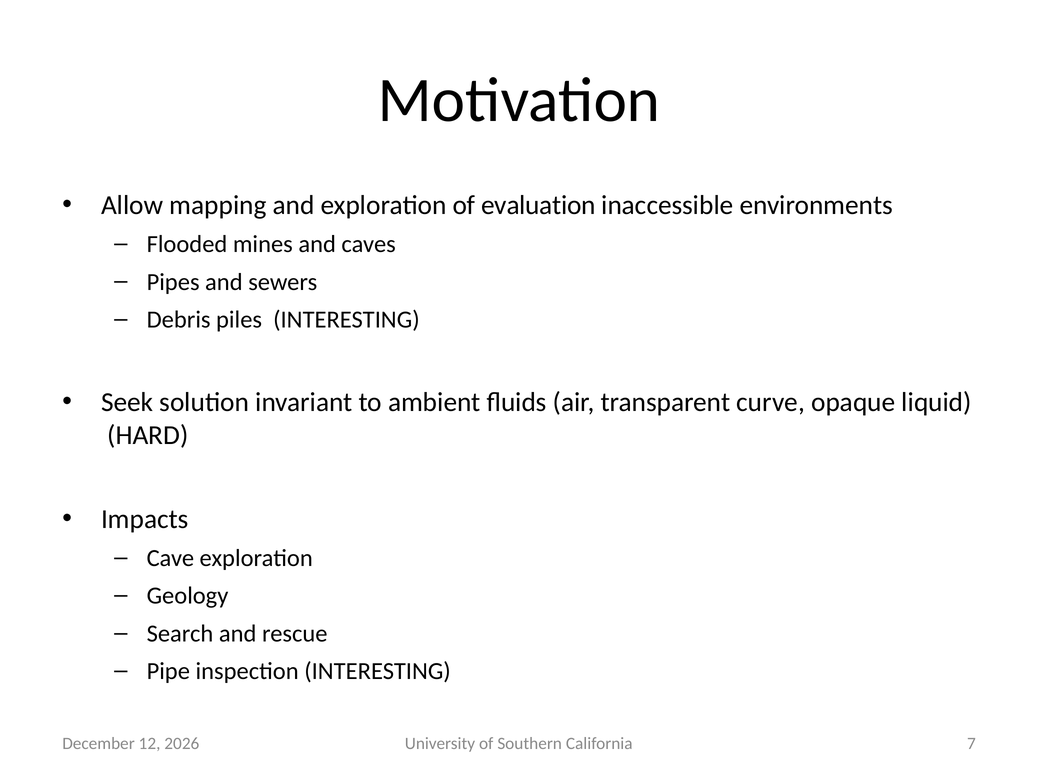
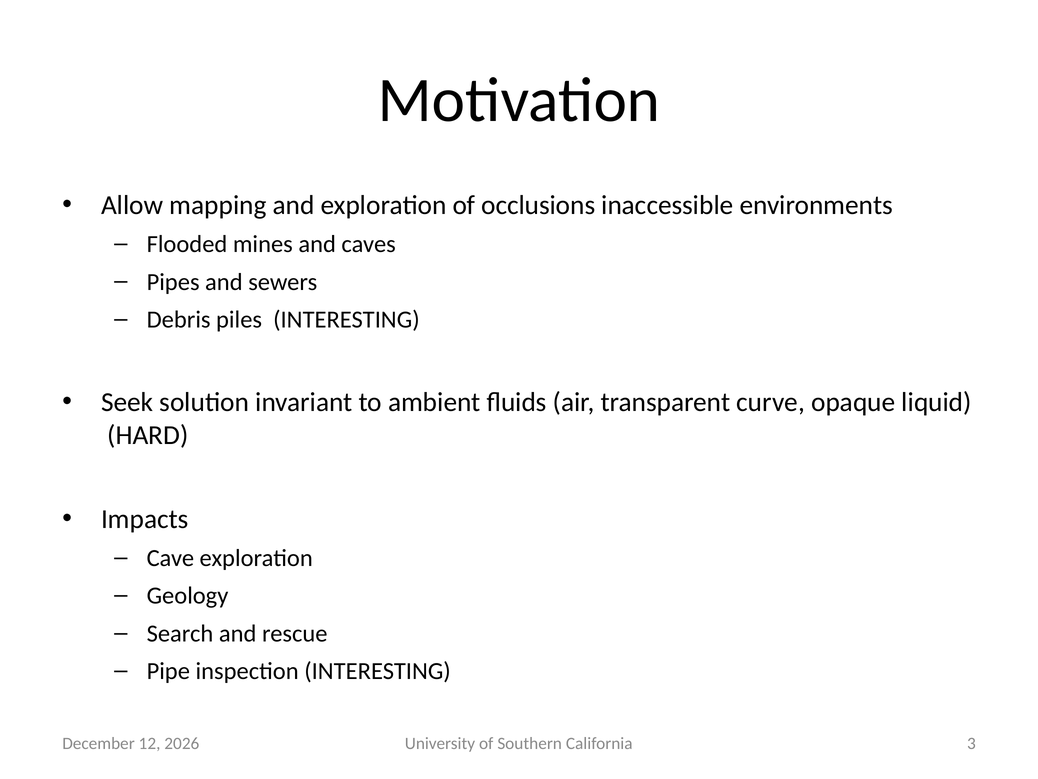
evaluation: evaluation -> occlusions (538, 205)
7: 7 -> 3 (971, 743)
